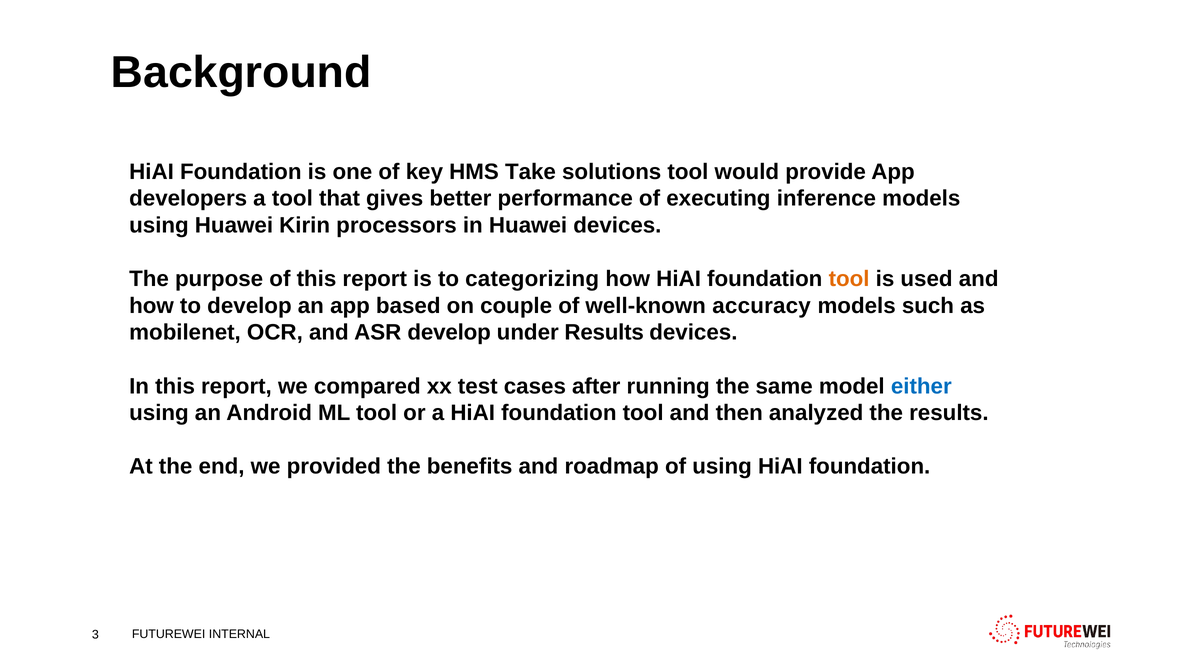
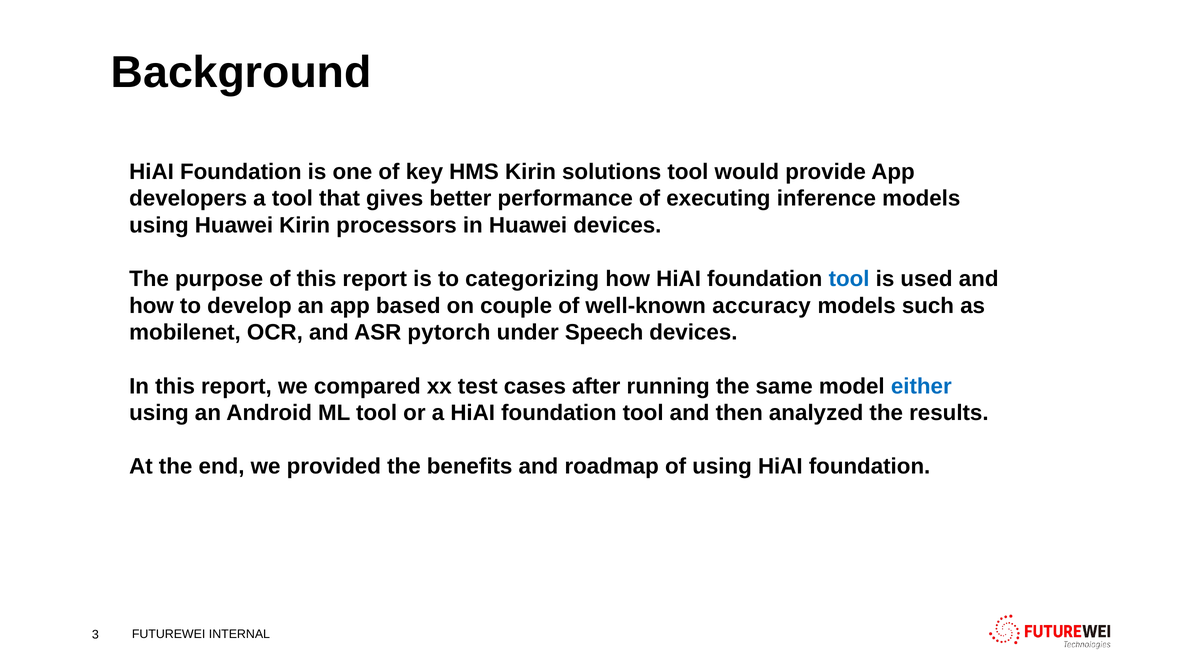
HMS Take: Take -> Kirin (530, 172)
tool colour: orange -> blue (849, 279)
ASR develop: develop -> pytorch (449, 333)
under Results: Results -> Speech (604, 333)
